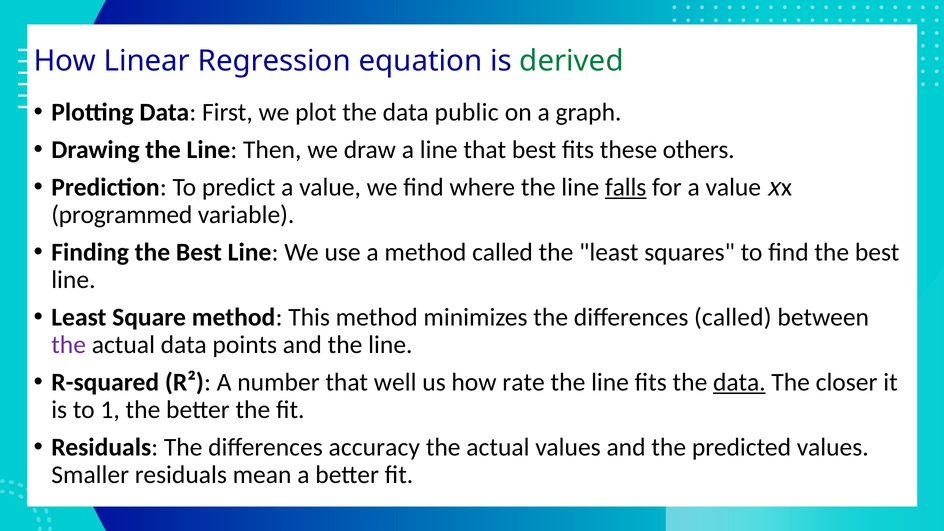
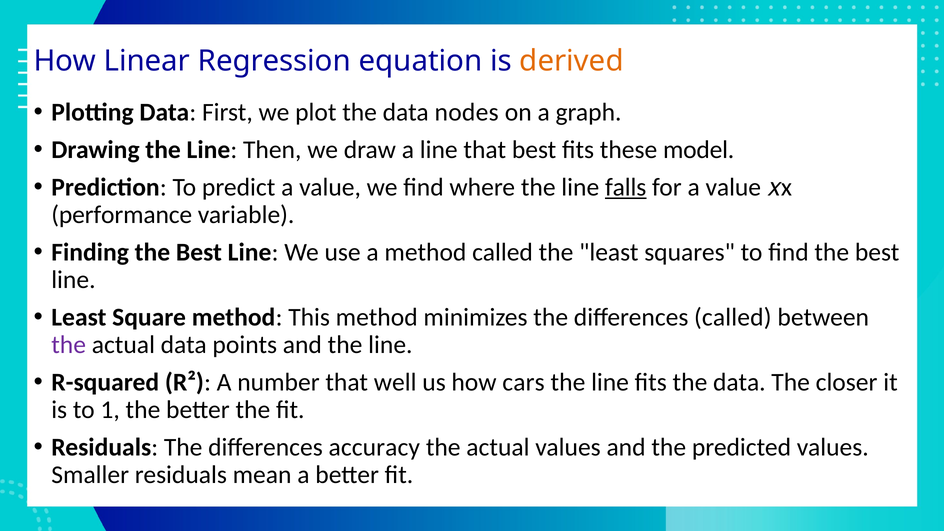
derived colour: green -> orange (572, 61)
public: public -> nodes (467, 112)
others: others -> model (699, 150)
programmed: programmed -> performance (122, 215)
rate: rate -> cars (524, 382)
data underline: present -> none (739, 382)
